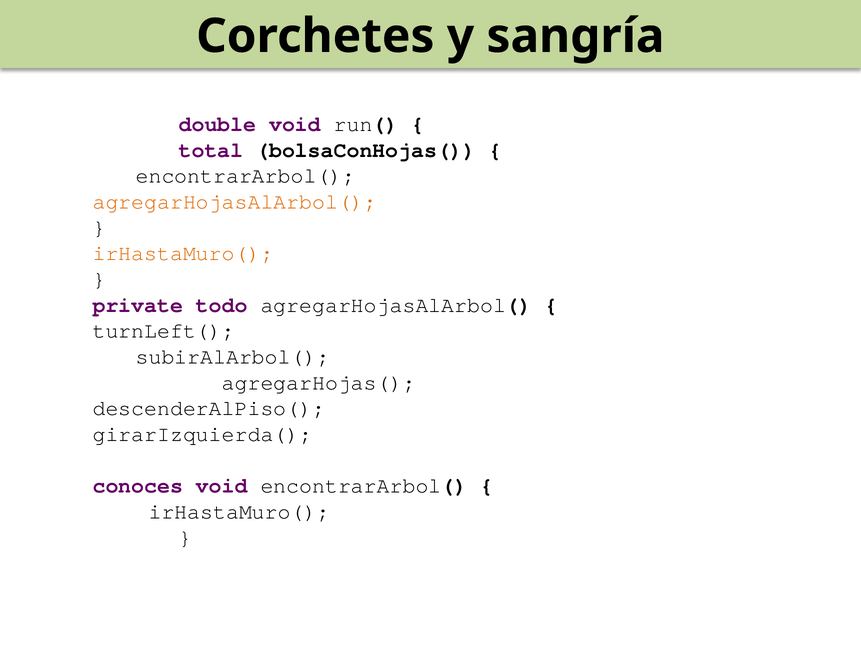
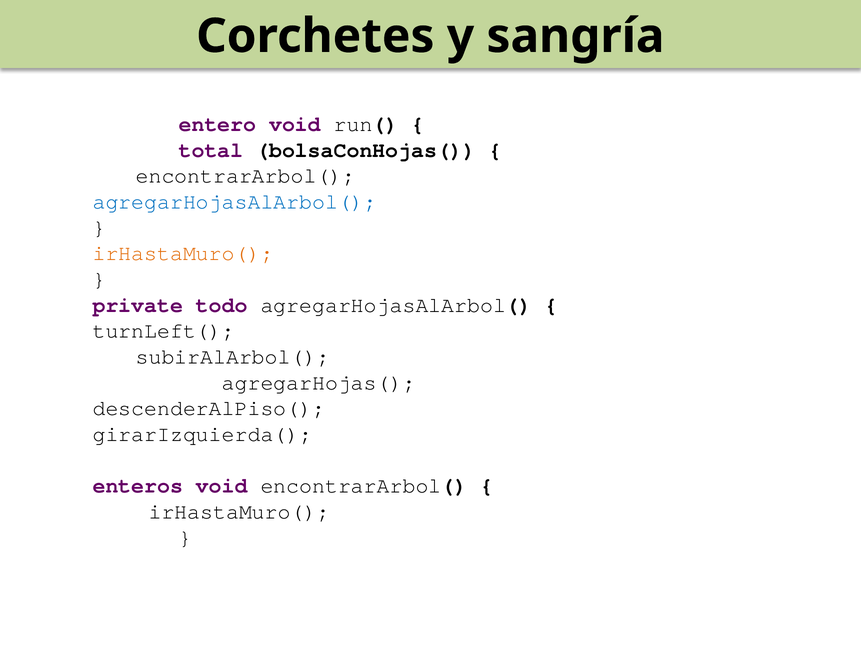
double: double -> entero (217, 124)
agregarHojasAlArbol( colour: orange -> blue (235, 202)
conoces: conoces -> enteros (138, 486)
